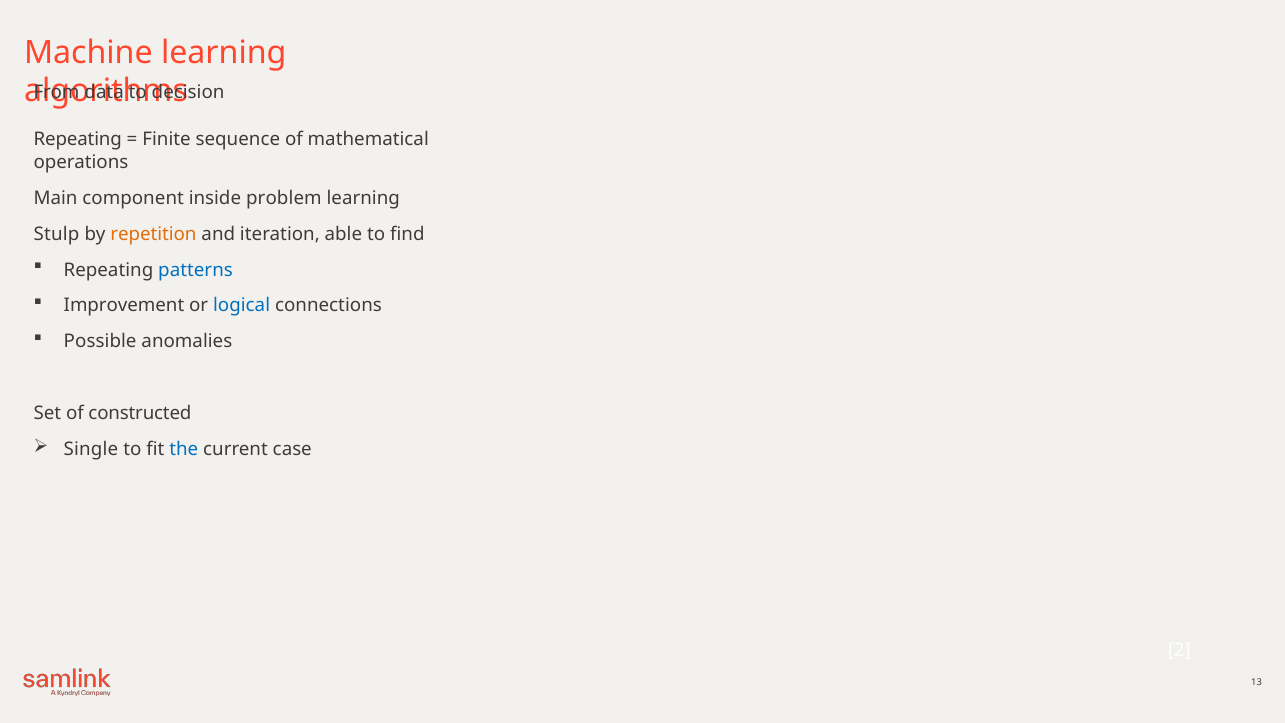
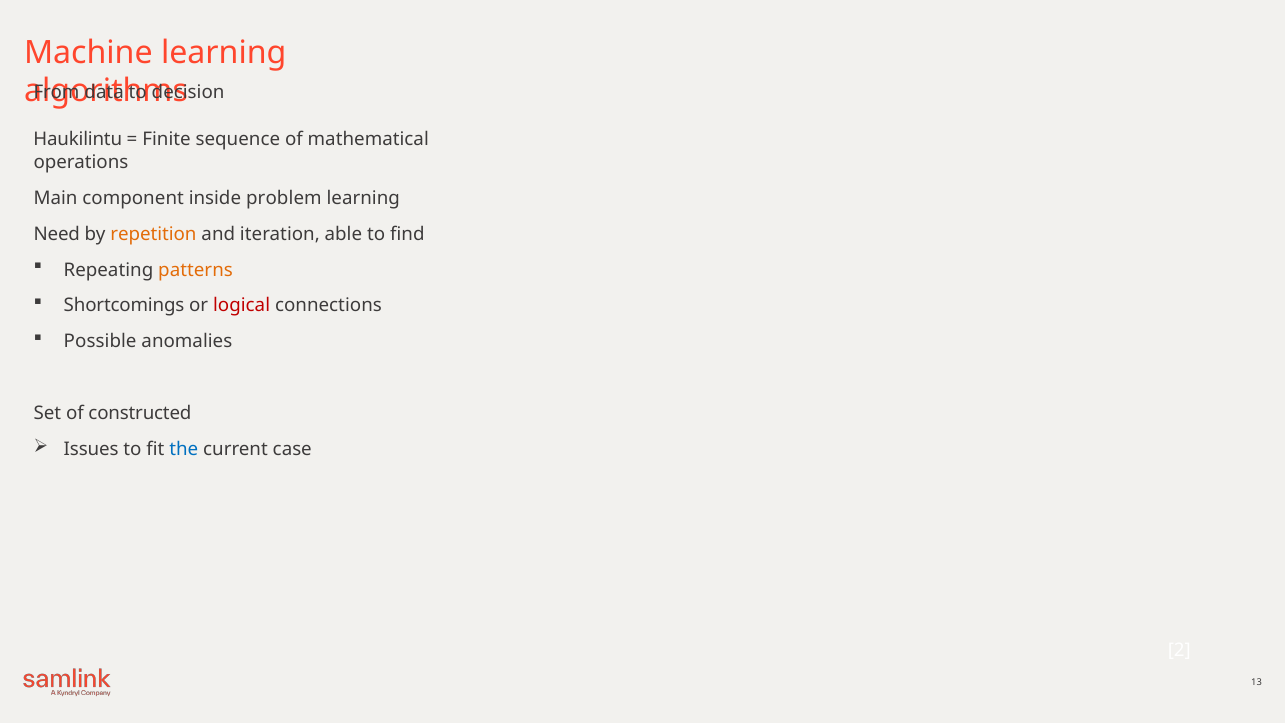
Repeating: Repeating -> Haukilintu (78, 140)
Stulp: Stulp -> Need (57, 234)
patterns colour: blue -> orange (196, 270)
Improvement: Improvement -> Shortcomings (124, 306)
logical colour: blue -> red (242, 306)
Single: Single -> Issues (91, 449)
